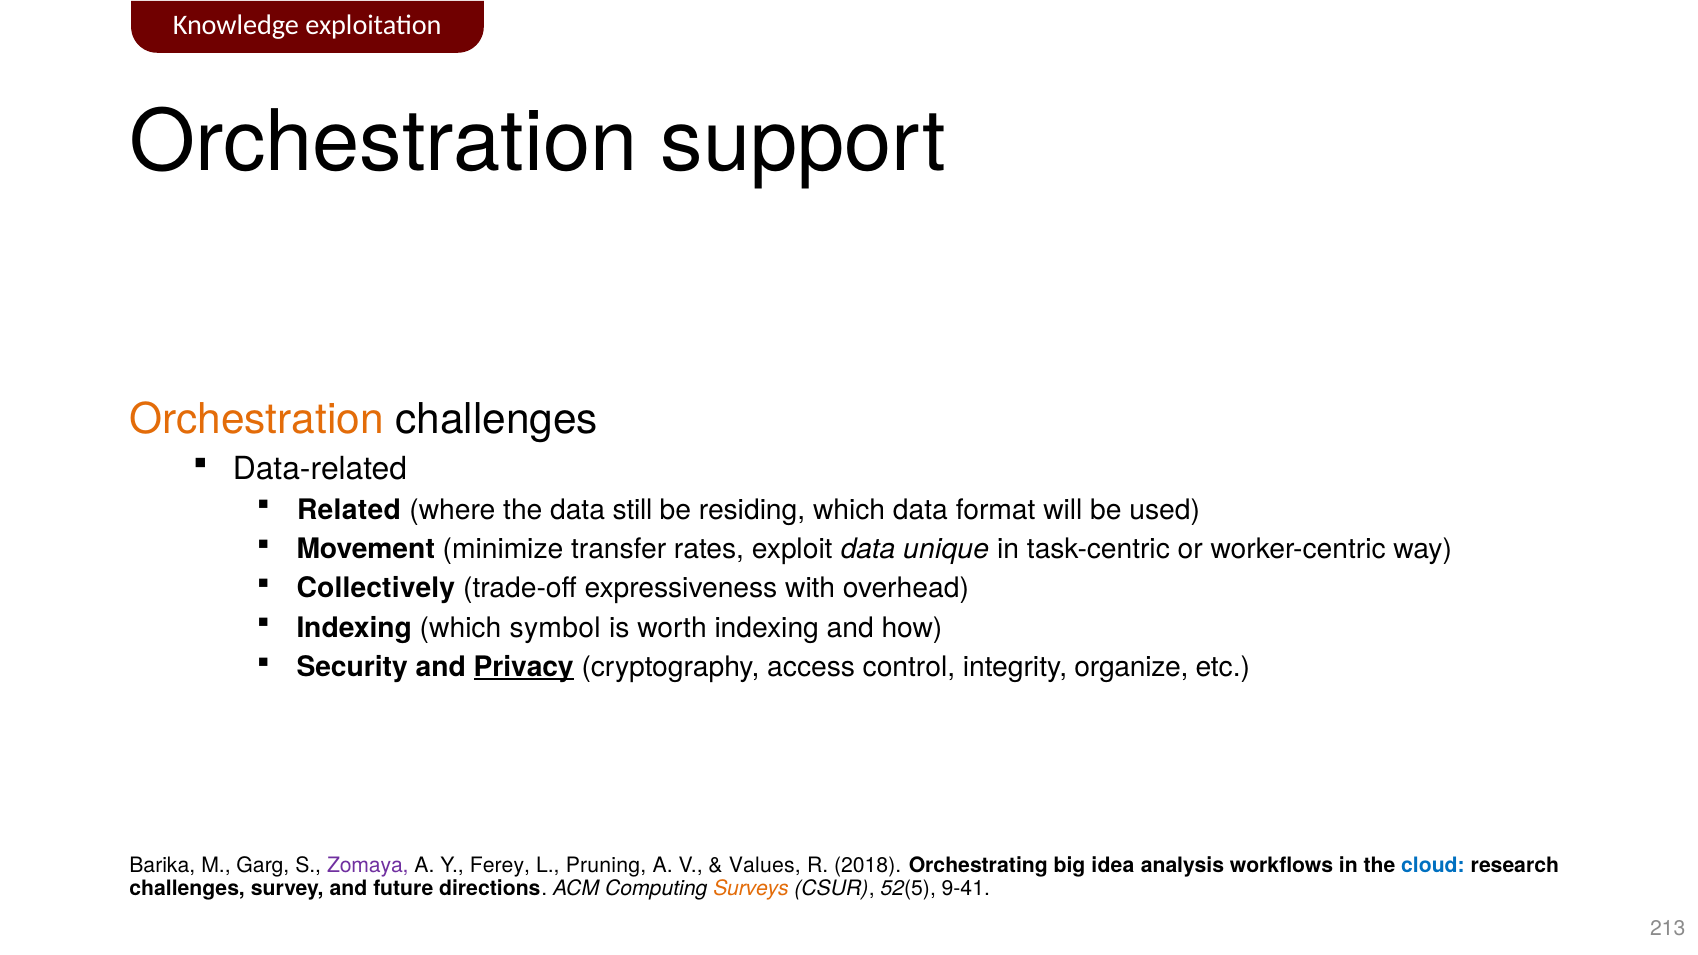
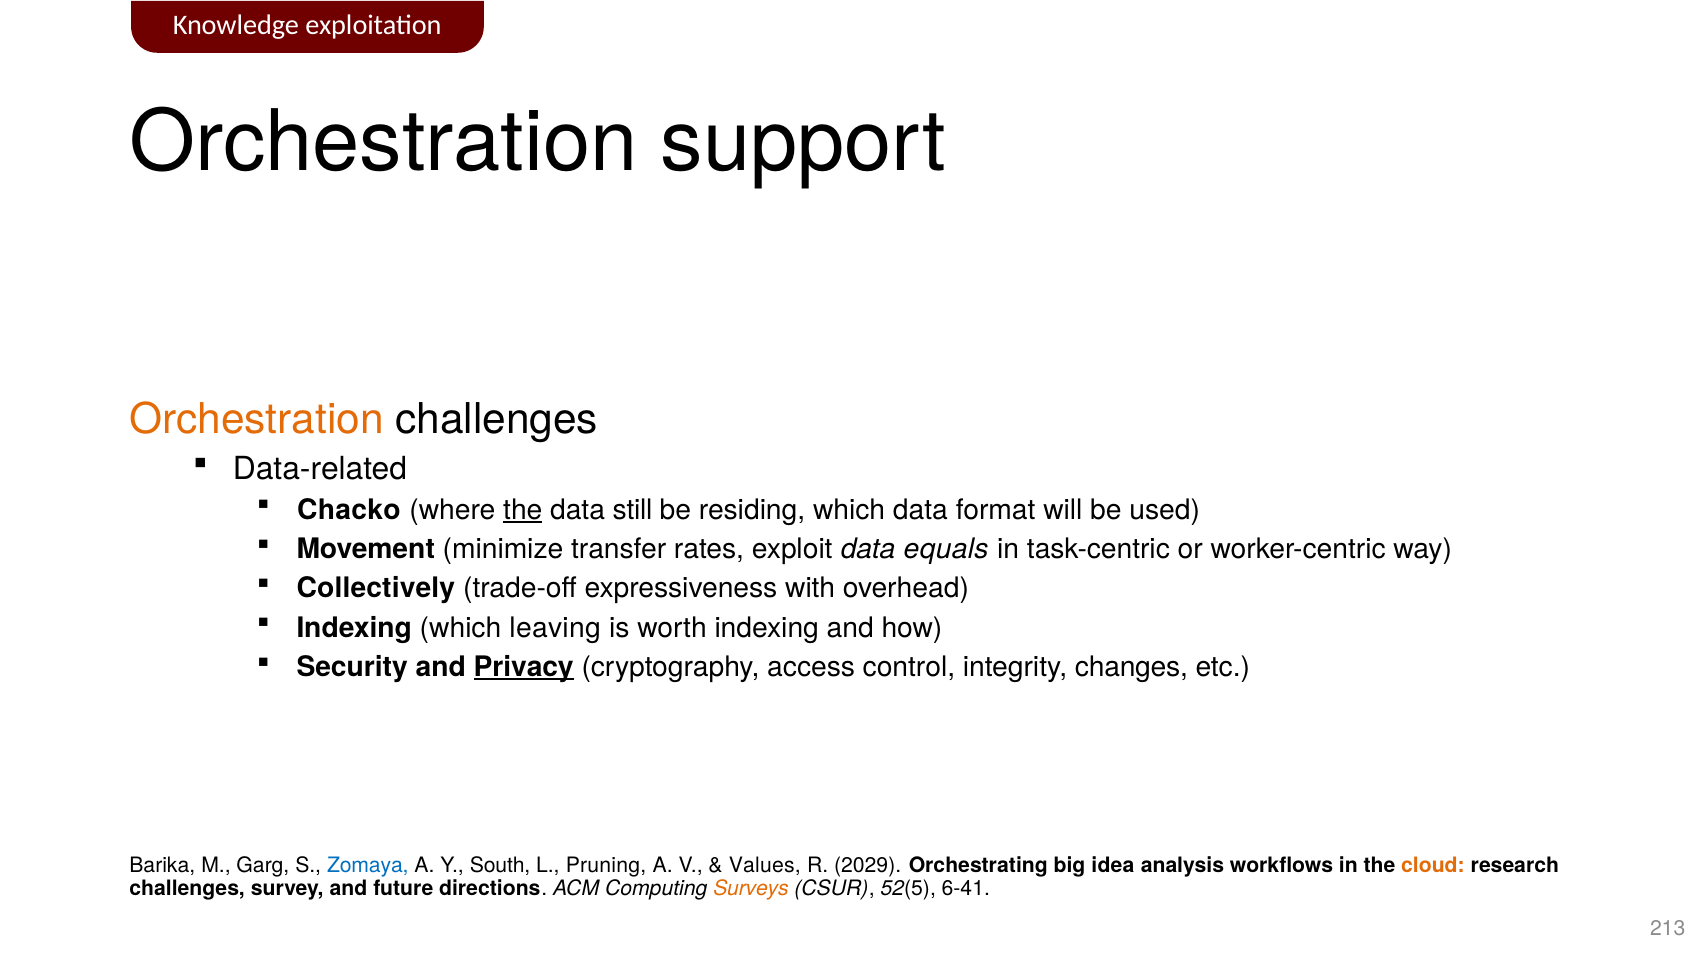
Related: Related -> Chacko (349, 510)
the underline: none -> present (523, 510)
unique: unique -> equals (946, 549)
symbol: symbol -> leaving (555, 628)
organize: organize -> changes (1131, 667)
Zomaya colour: purple -> blue (368, 866)
Ferey: Ferey -> South (500, 866)
2018: 2018 -> 2029 (868, 866)
cloud colour: blue -> orange (1433, 866)
9-41: 9-41 -> 6-41 (966, 889)
